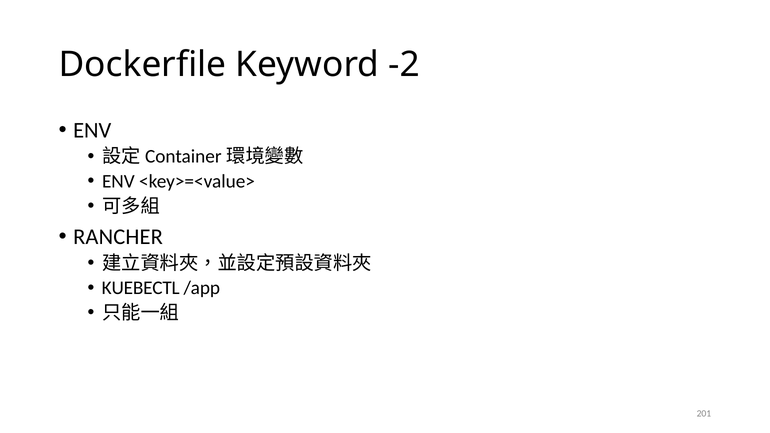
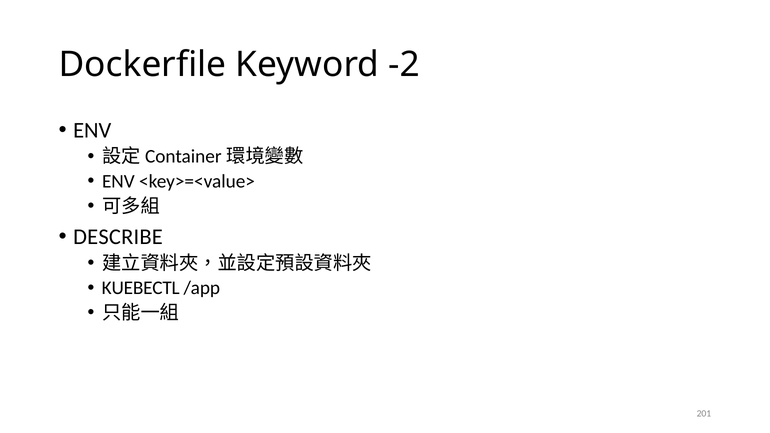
RANCHER: RANCHER -> DESCRIBE (118, 237)
